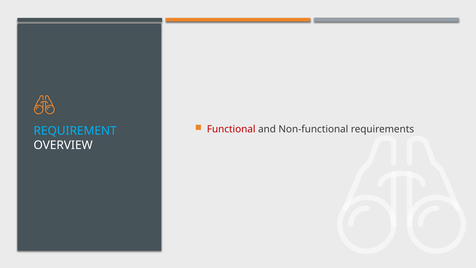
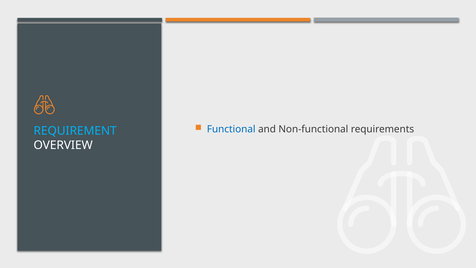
Functional colour: red -> blue (231, 129)
